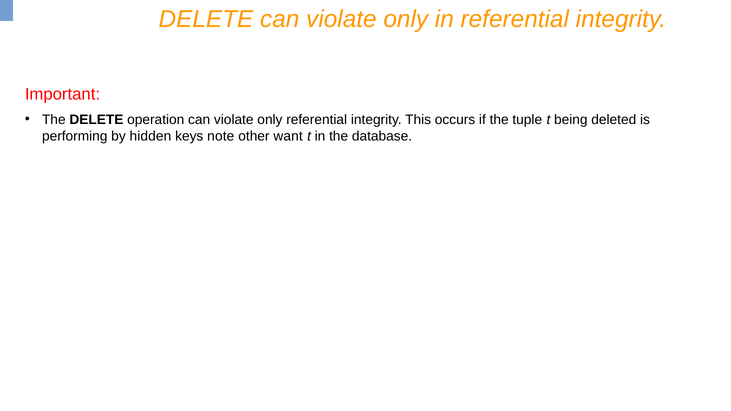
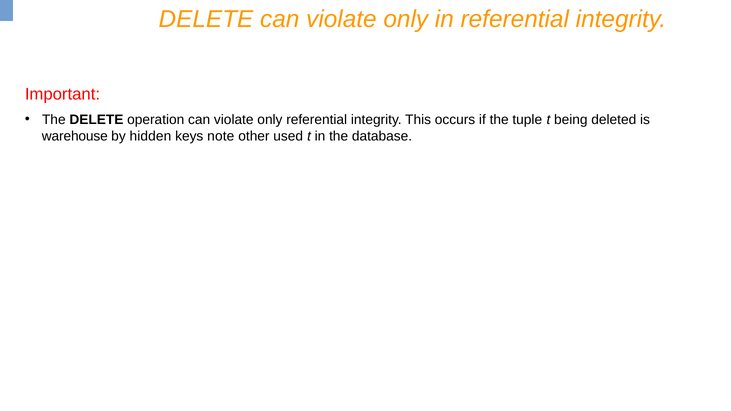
performing: performing -> warehouse (75, 136)
want: want -> used (288, 136)
